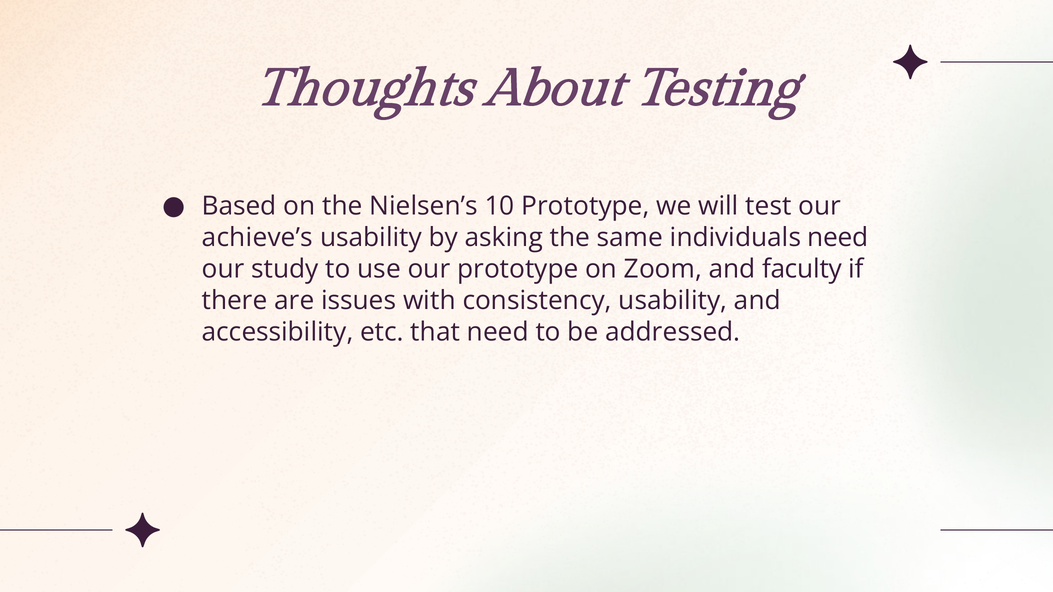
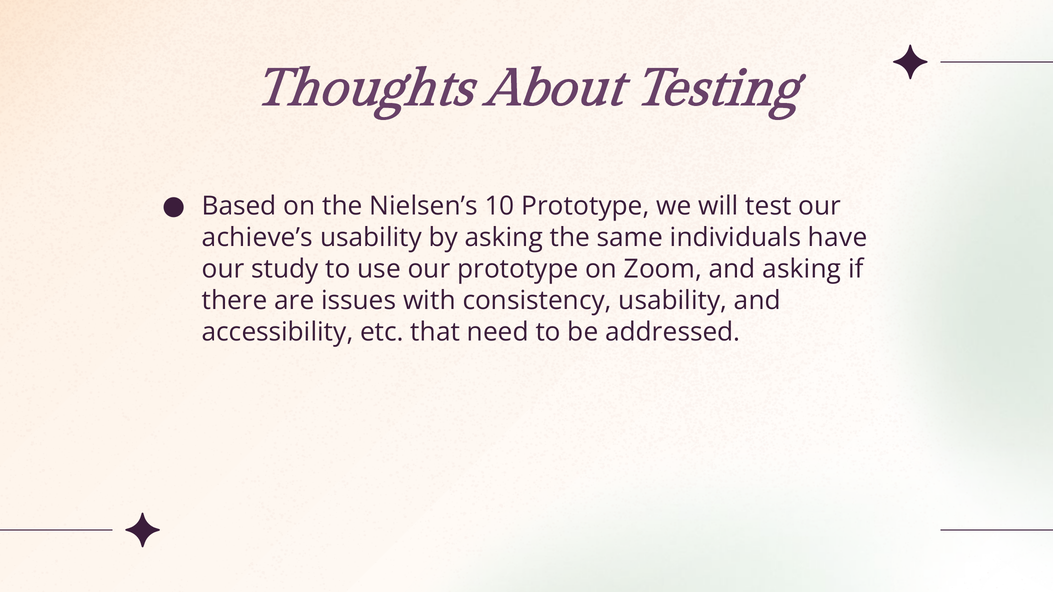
individuals need: need -> have (838, 238)
and faculty: faculty -> asking (802, 269)
